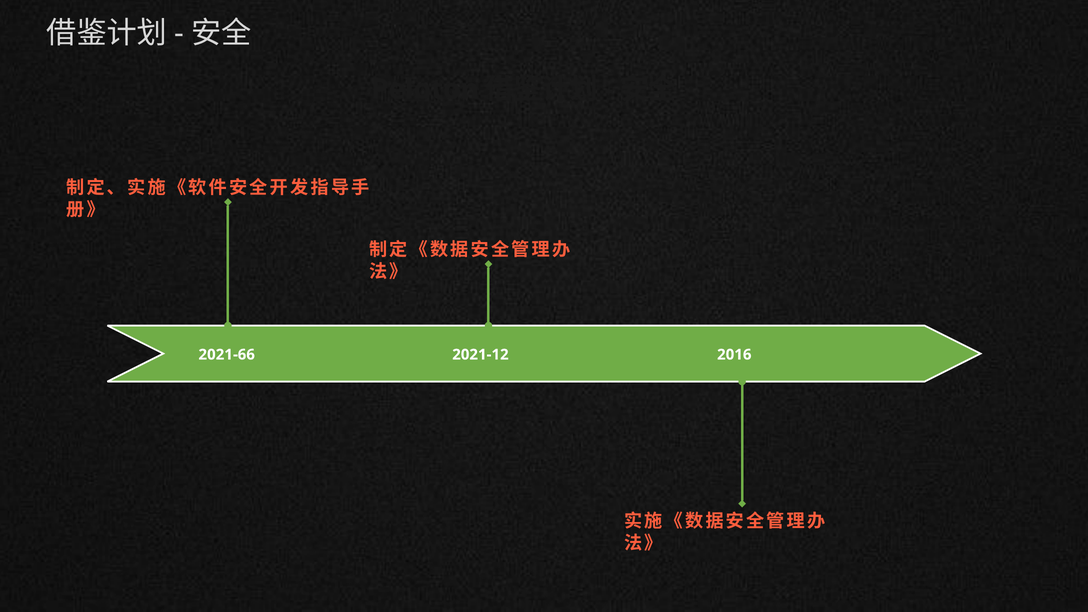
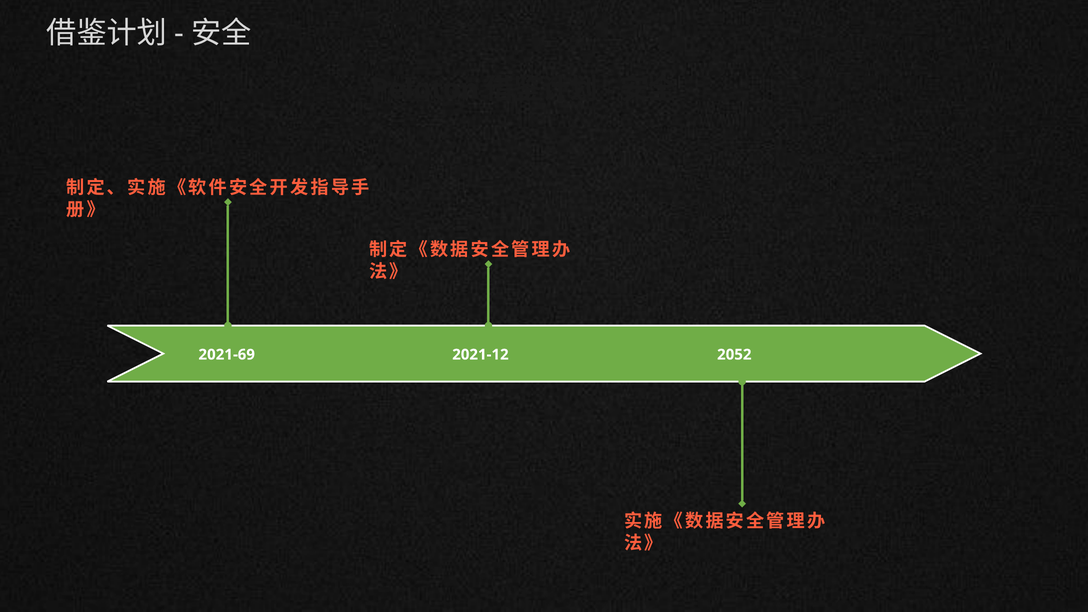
2021-66: 2021-66 -> 2021-69 (227, 355)
2016: 2016 -> 2052 (734, 355)
